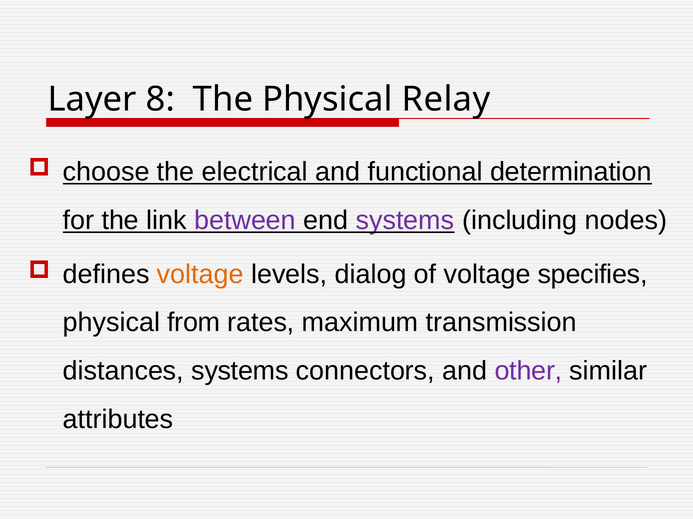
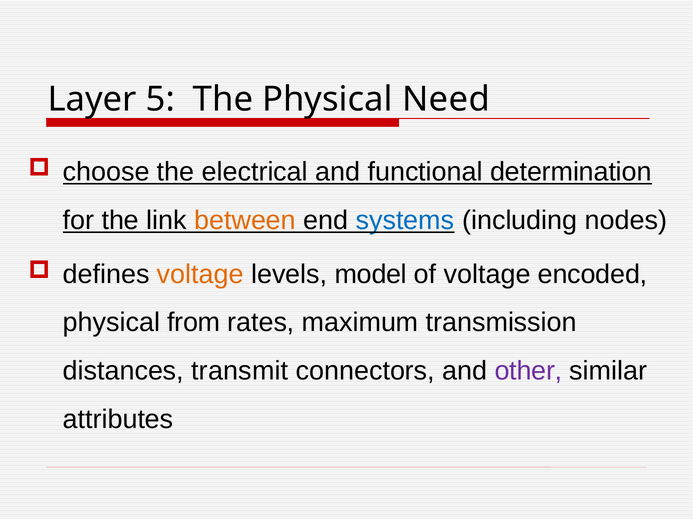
8: 8 -> 5 (160, 100)
Relay: Relay -> Need (446, 100)
between colour: purple -> orange (245, 221)
systems colour: purple -> blue (405, 221)
dialog: dialog -> model (371, 275)
specifies: specifies -> encoded (593, 275)
distances systems: systems -> transmit (240, 372)
